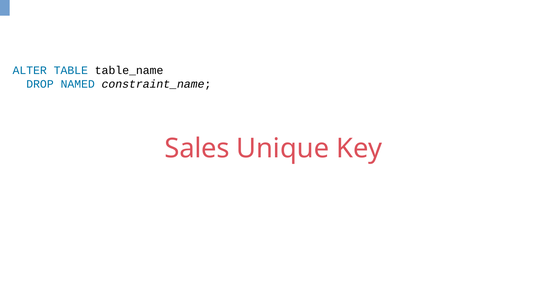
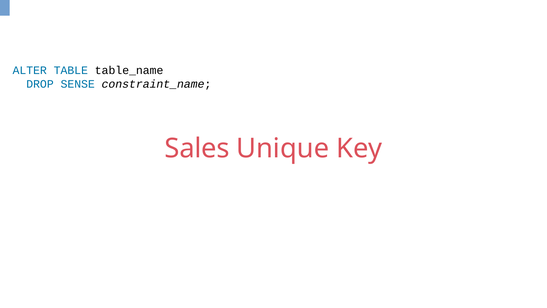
NAMED: NAMED -> SENSE (78, 84)
